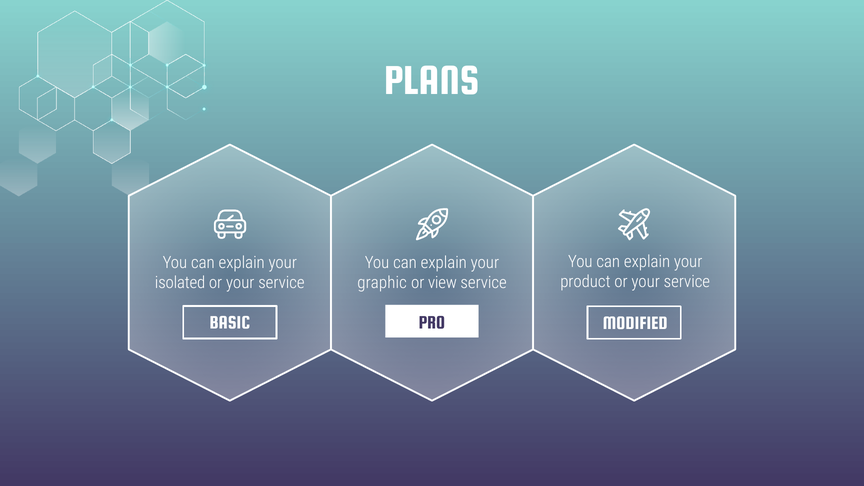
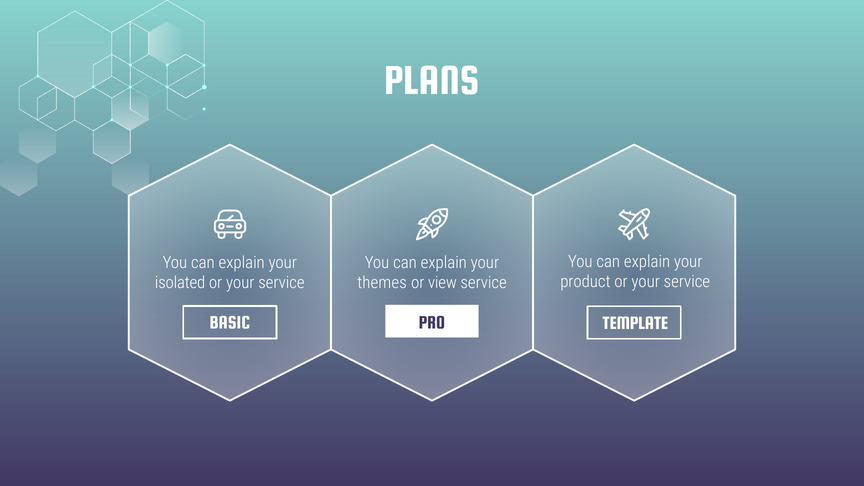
graphic: graphic -> themes (382, 283)
MODIFIED: MODIFIED -> TEMPLATE (635, 323)
